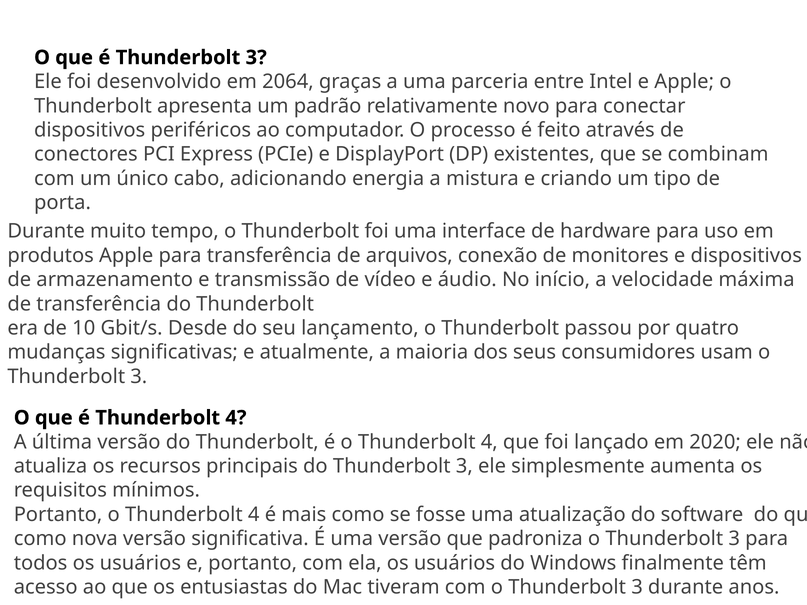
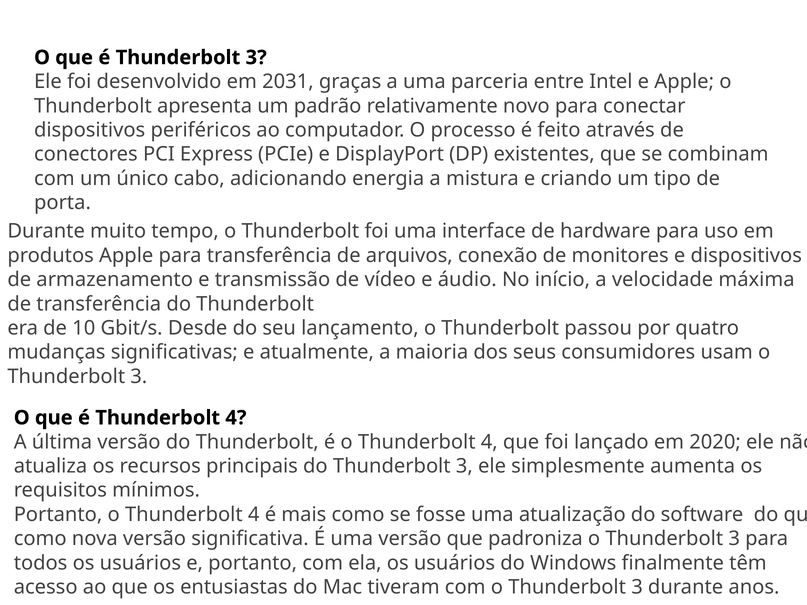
2064: 2064 -> 2031 (288, 82)
